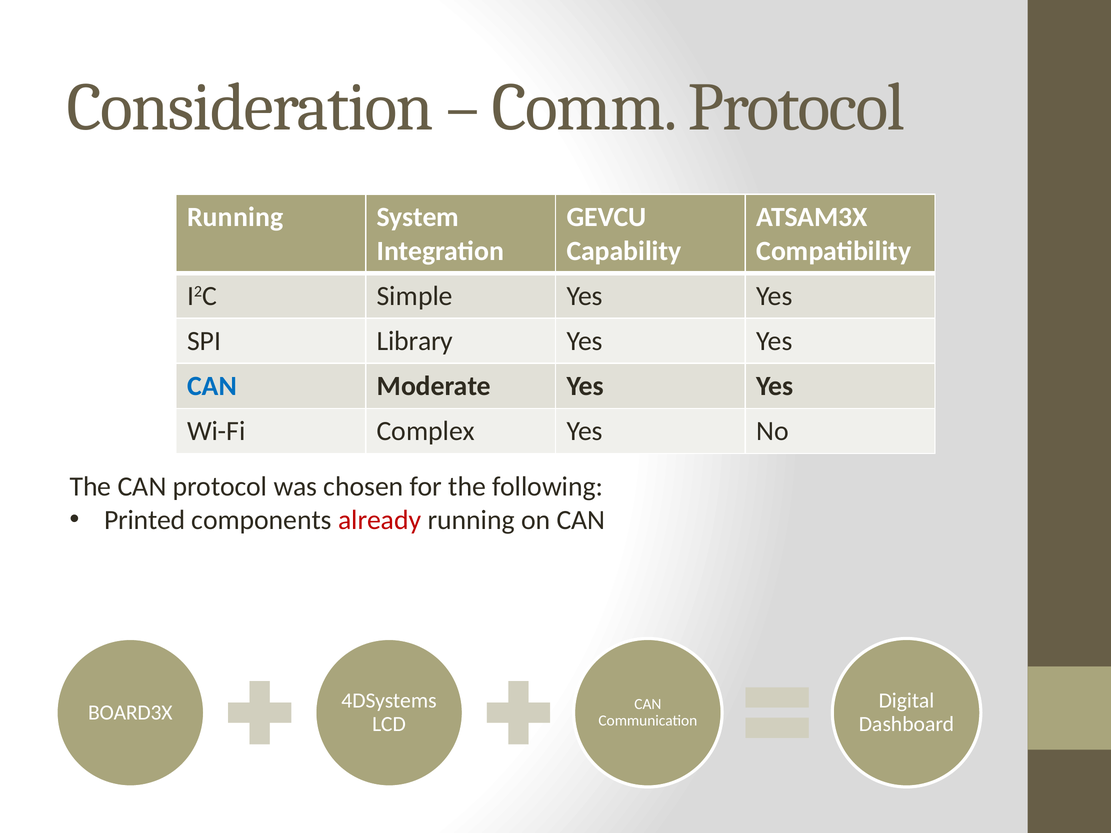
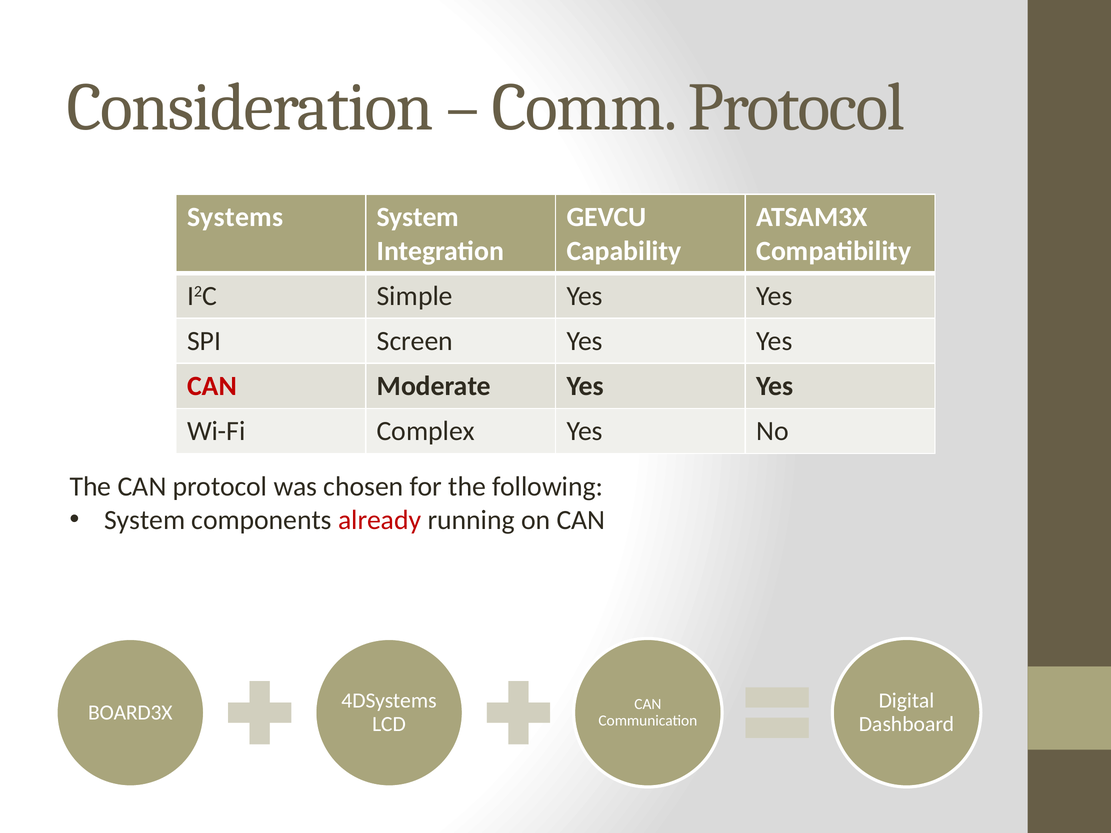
Running: Running -> Systems (235, 217)
Library: Library -> Screen (415, 341)
CAN colour: blue -> red (212, 386)
Printed: Printed -> System (145, 520)
